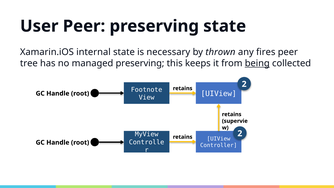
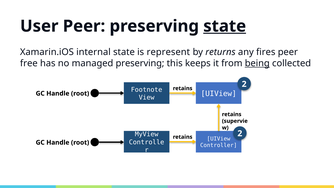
state underline: none -> present (225, 26)
necessary: necessary -> represent (168, 52)
thrown: thrown -> returns (220, 52)
tree: tree -> free (29, 63)
